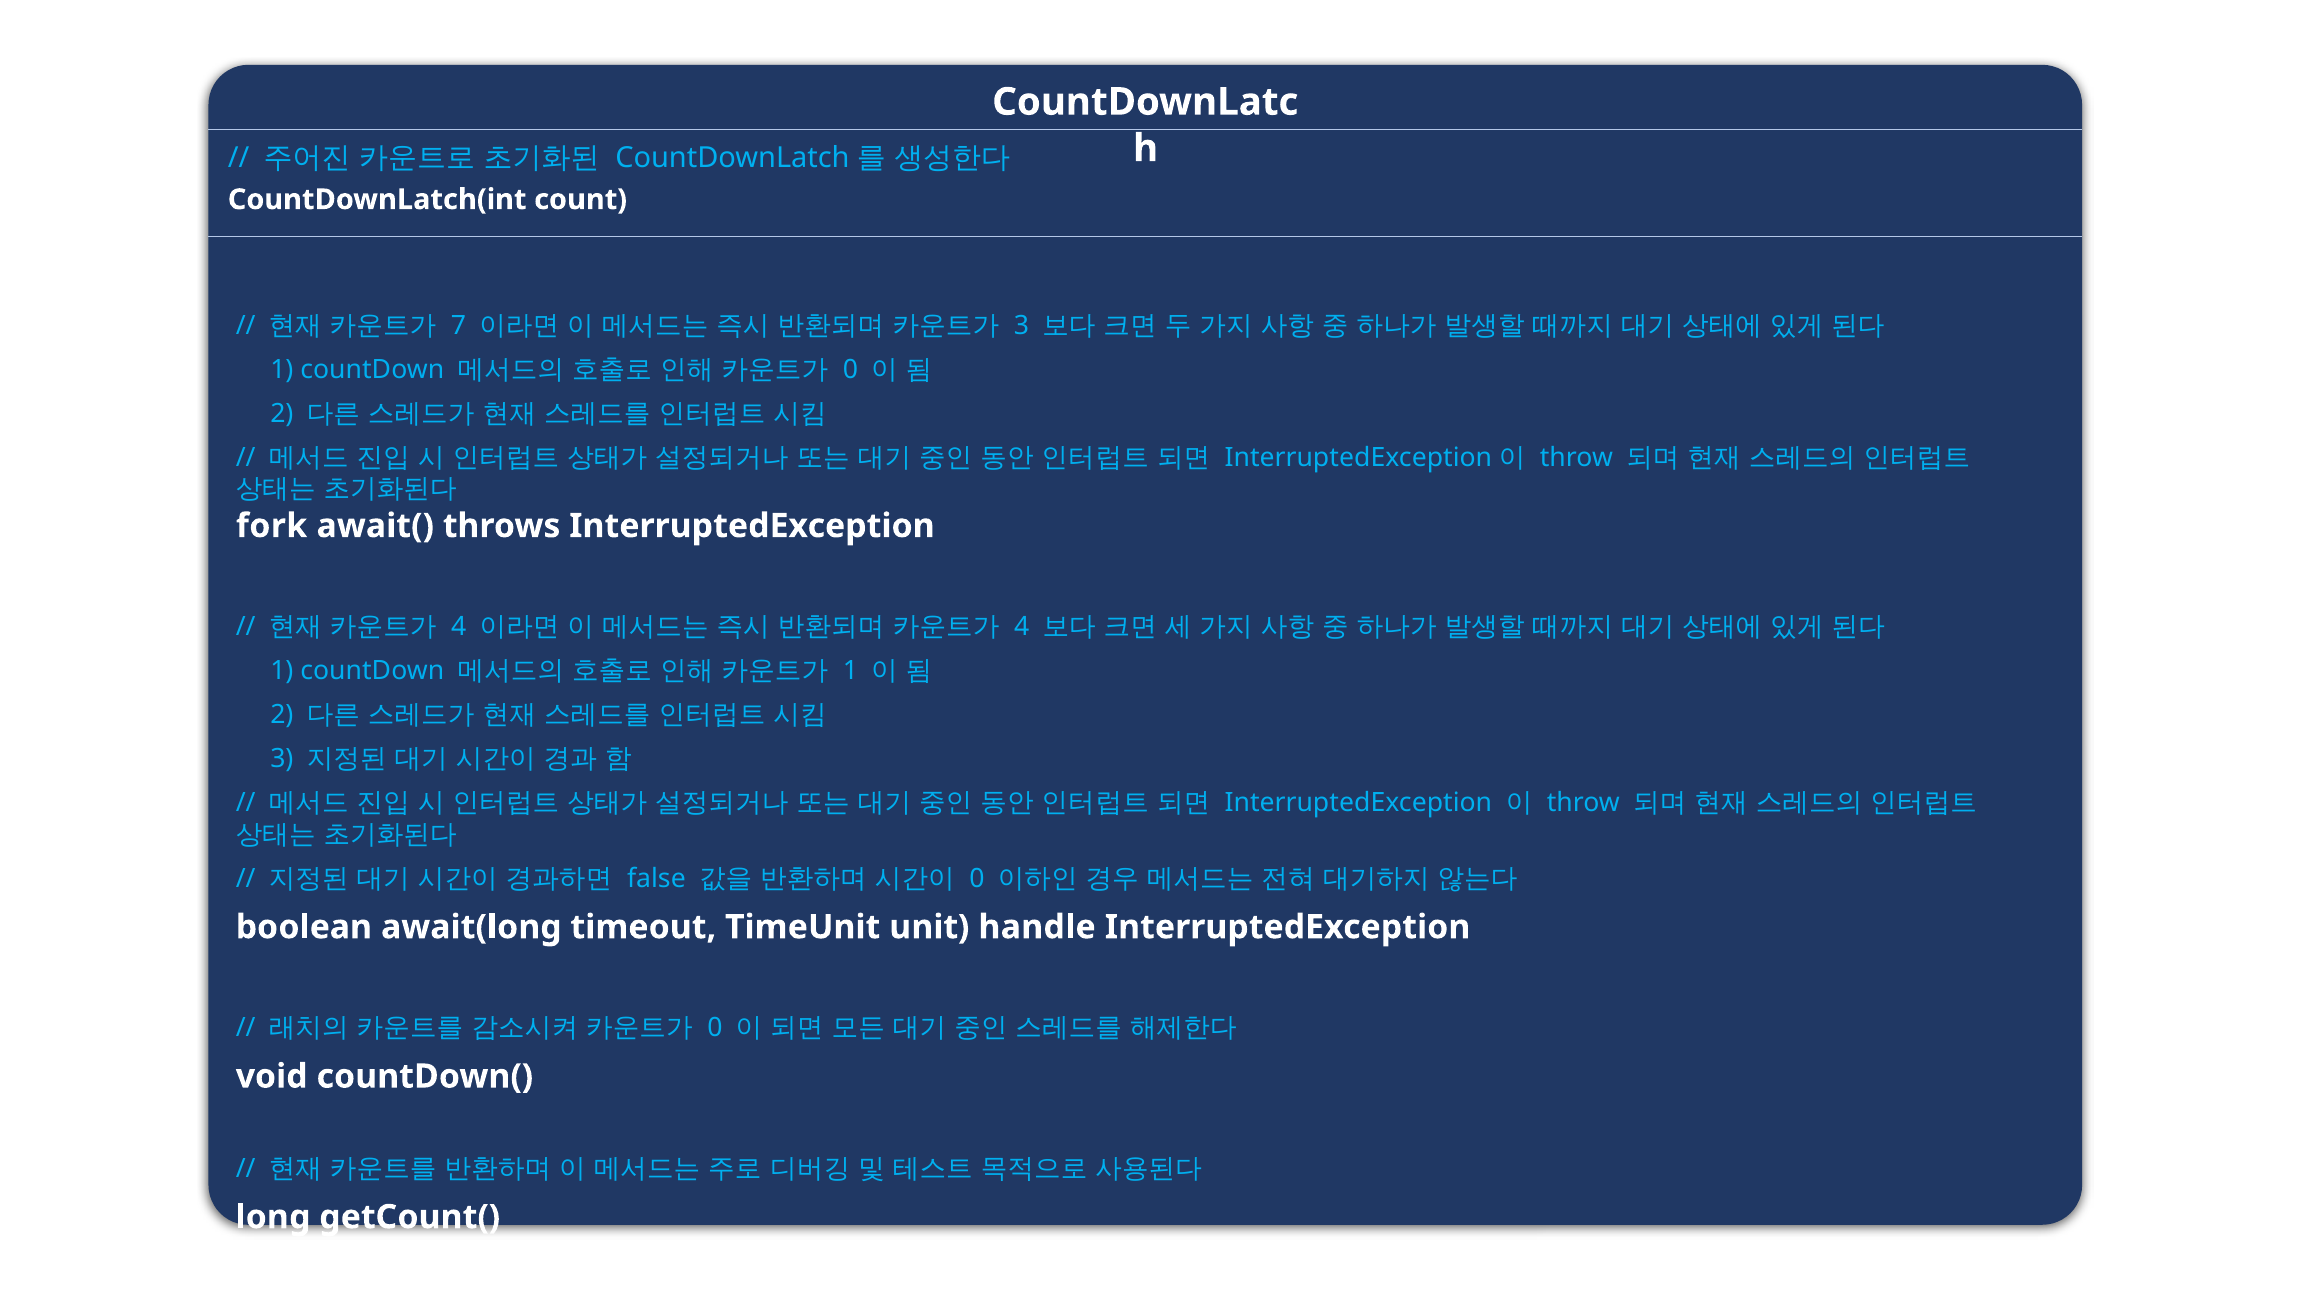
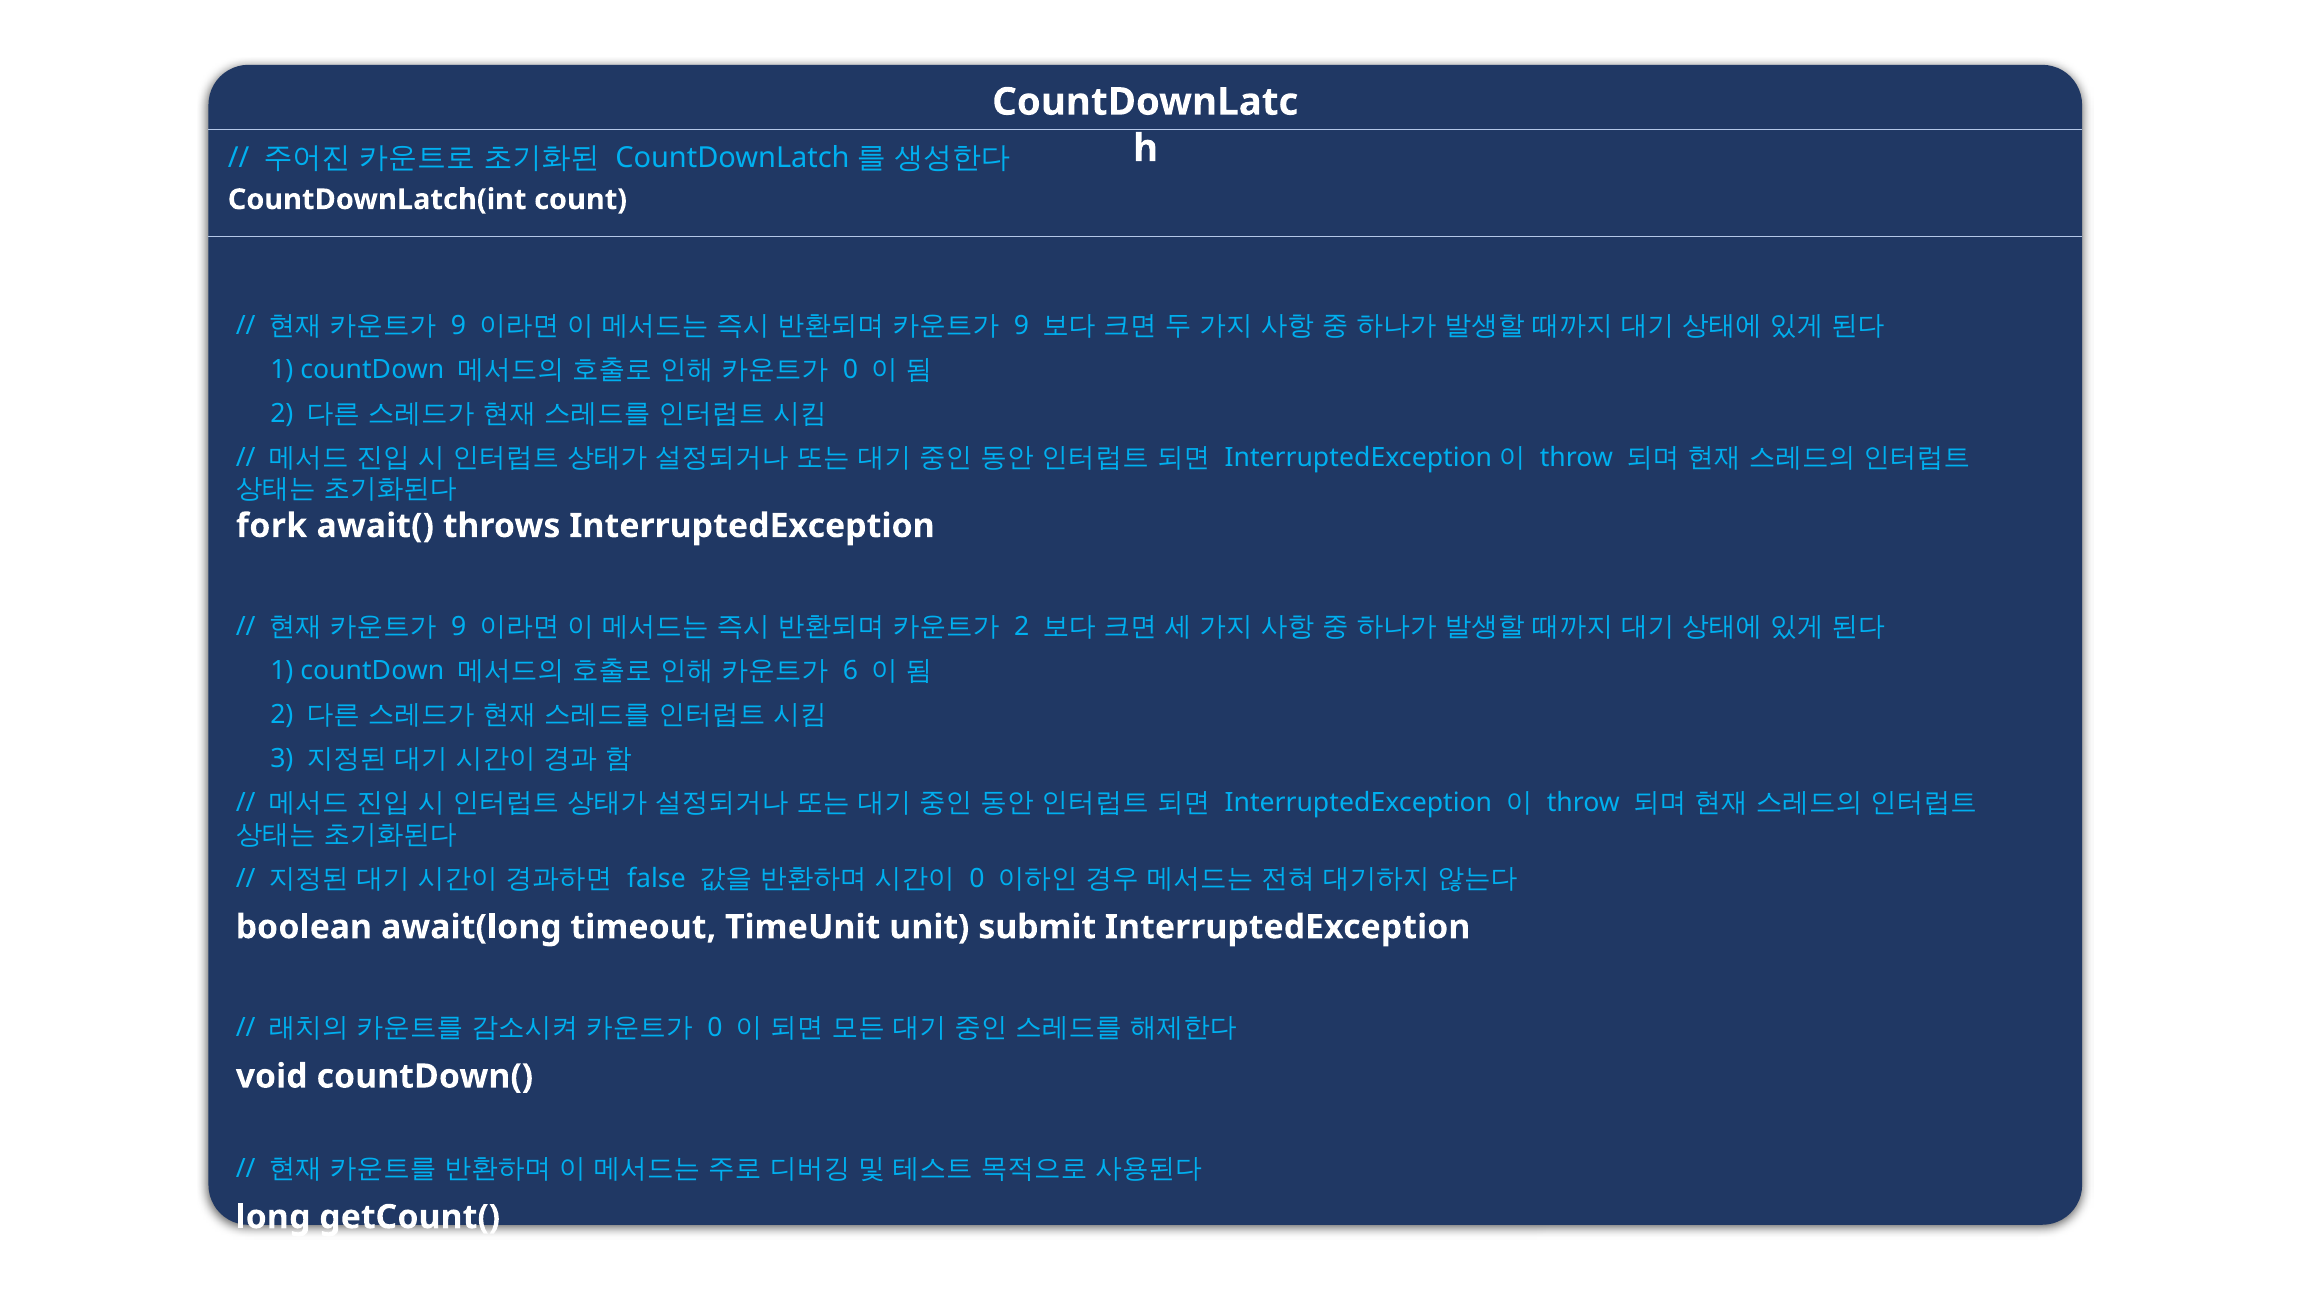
7: 7 -> 9 (459, 325)
3: 3 -> 9 (1021, 325)
4: 4 -> 9 (459, 626)
4: 4 -> 2 (1022, 626)
1: 1 -> 6 (850, 670)
handle: handle -> submit (1037, 927)
